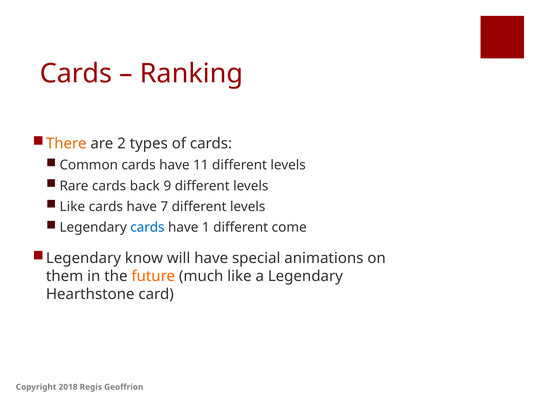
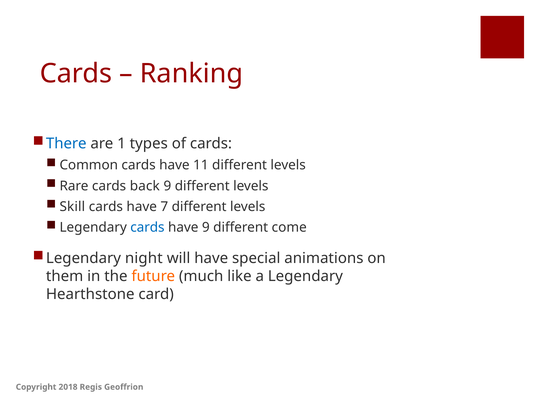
There colour: orange -> blue (66, 144)
2: 2 -> 1 (122, 144)
Like: Like -> Skill (72, 207)
have 1: 1 -> 9 (206, 227)
know: know -> night (144, 258)
